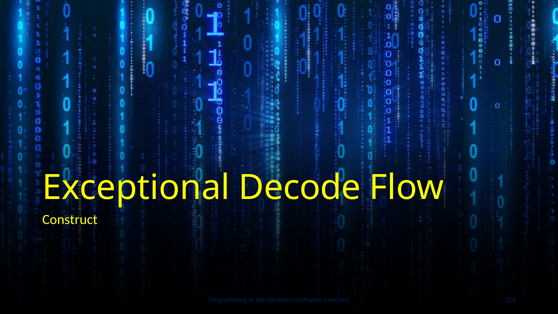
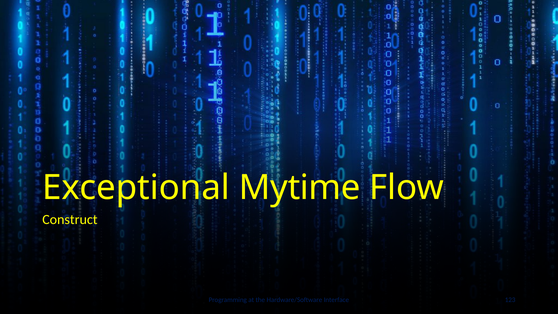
Decode: Decode -> Mytime (300, 188)
